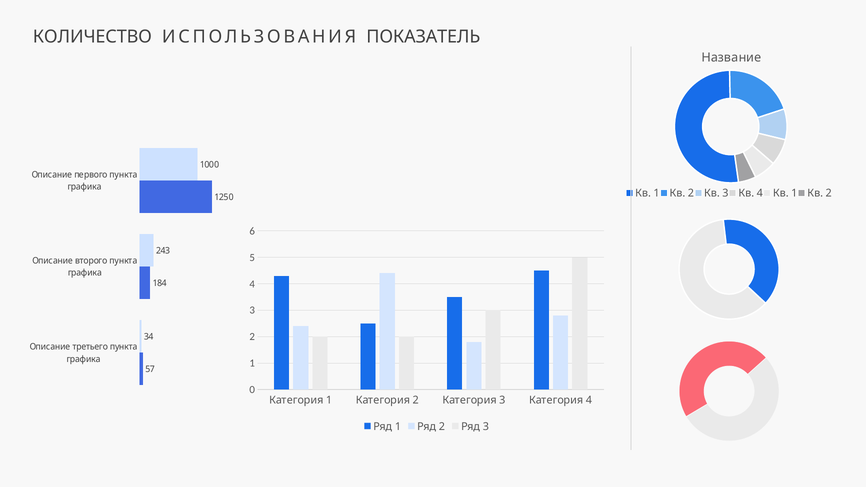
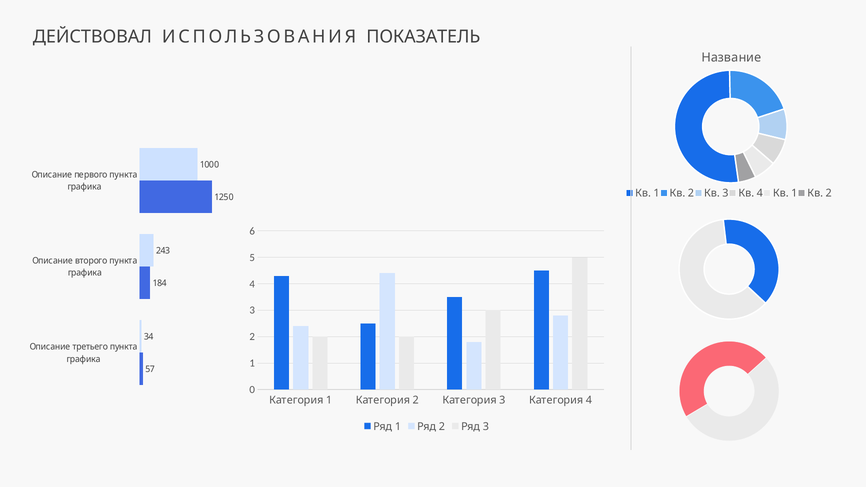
КОЛИЧЕСТВО: КОЛИЧЕСТВО -> ДЕЙСТВОВАЛ (92, 37)
